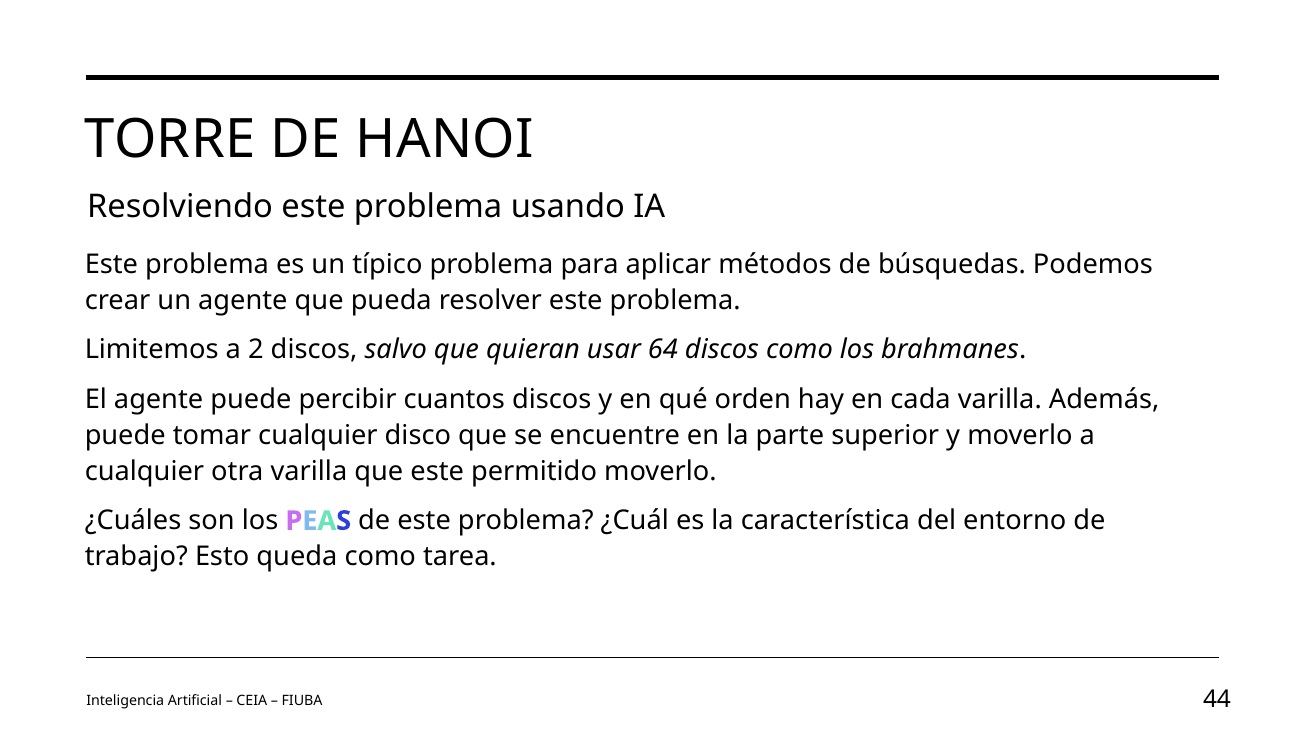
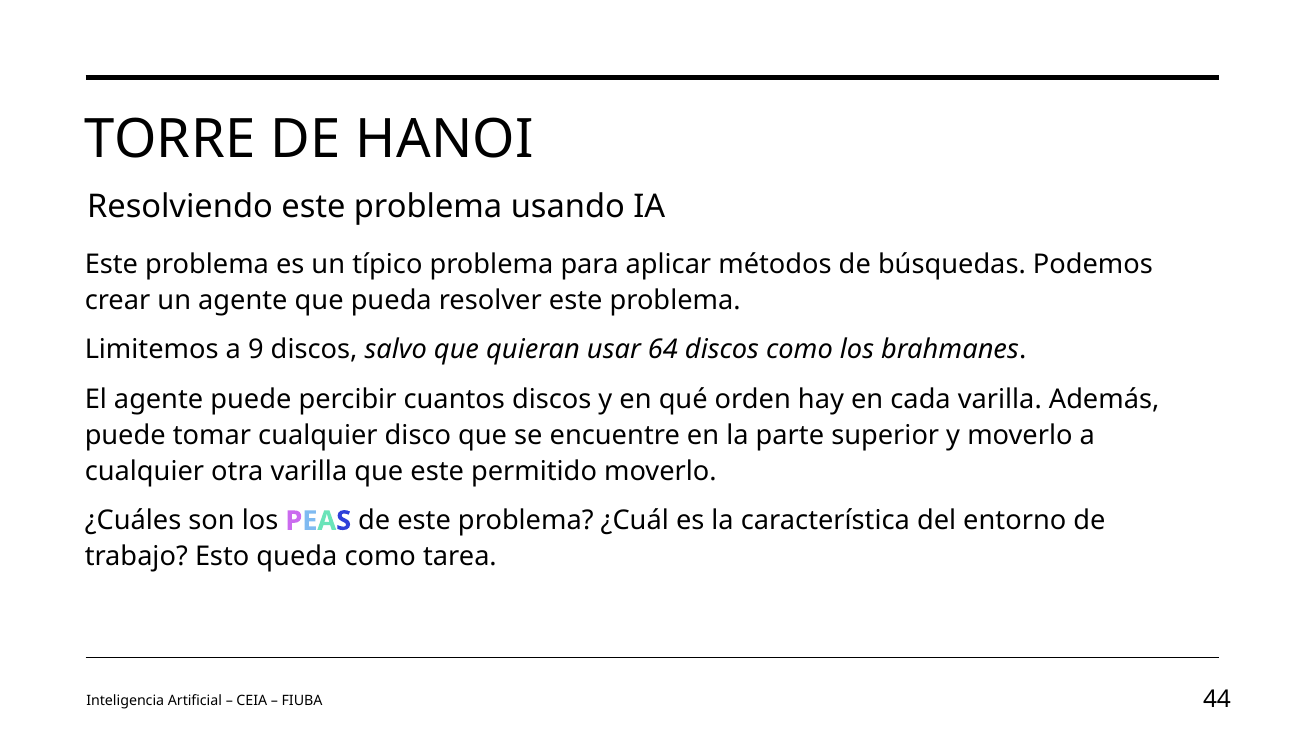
2: 2 -> 9 (256, 350)
